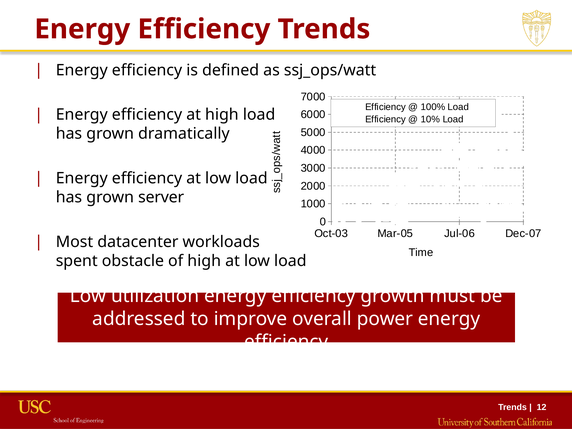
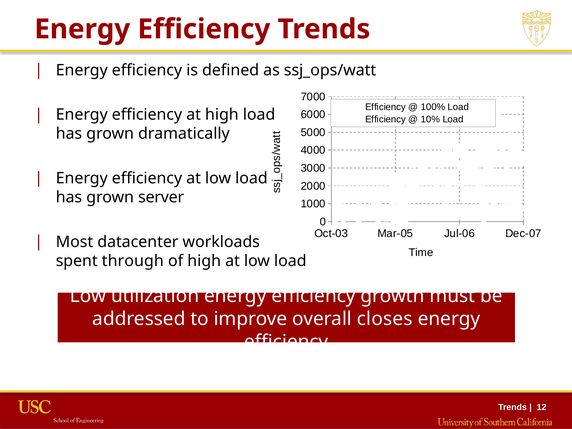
obstacle: obstacle -> through (133, 261)
power: power -> closes (385, 319)
